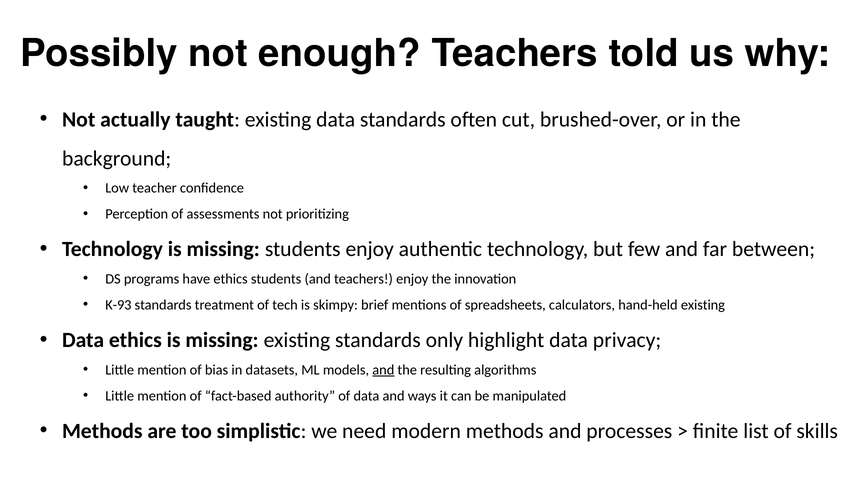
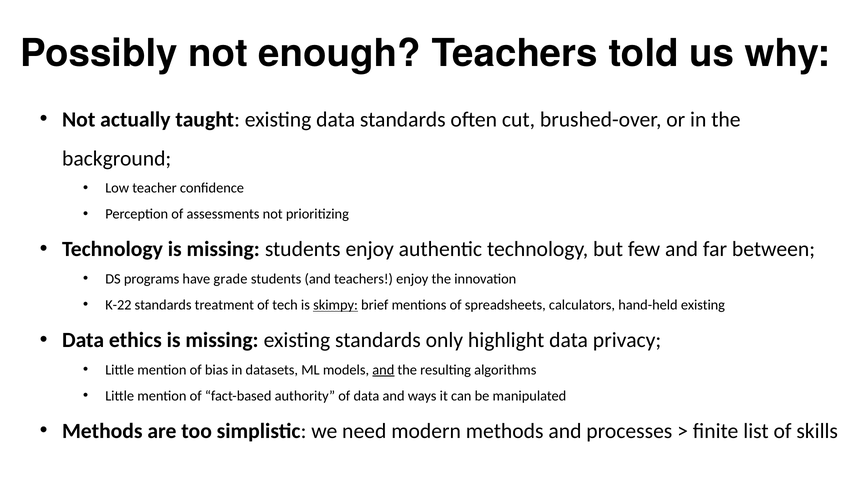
have ethics: ethics -> grade (230, 279)
K-93: K-93 -> K-22 (118, 305)
skimpy underline: none -> present (336, 305)
